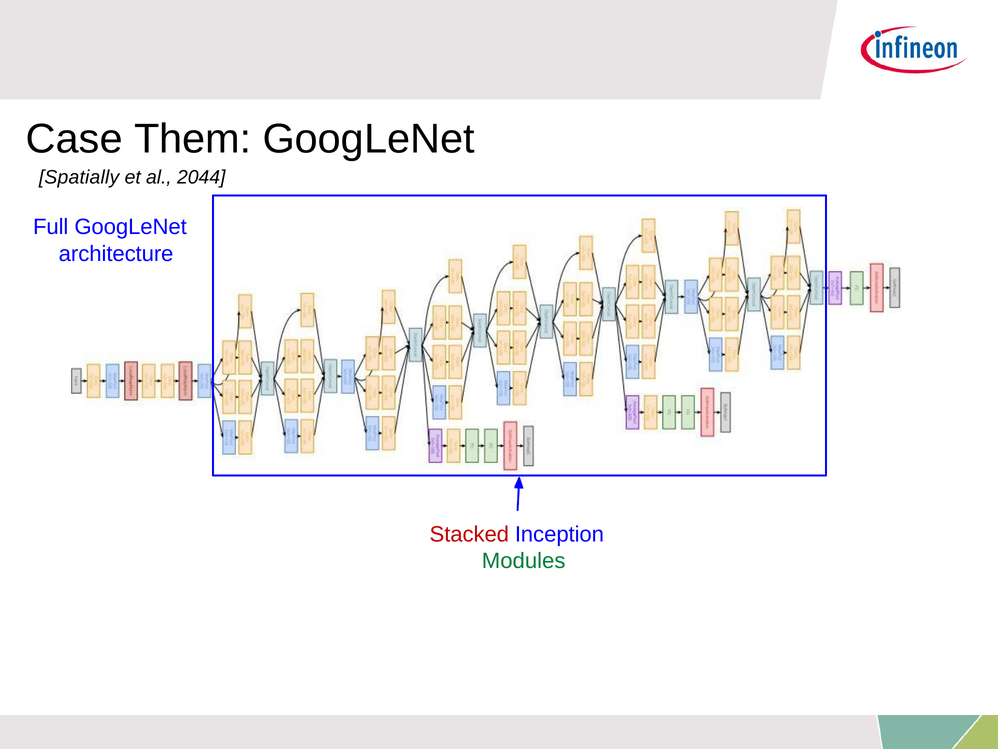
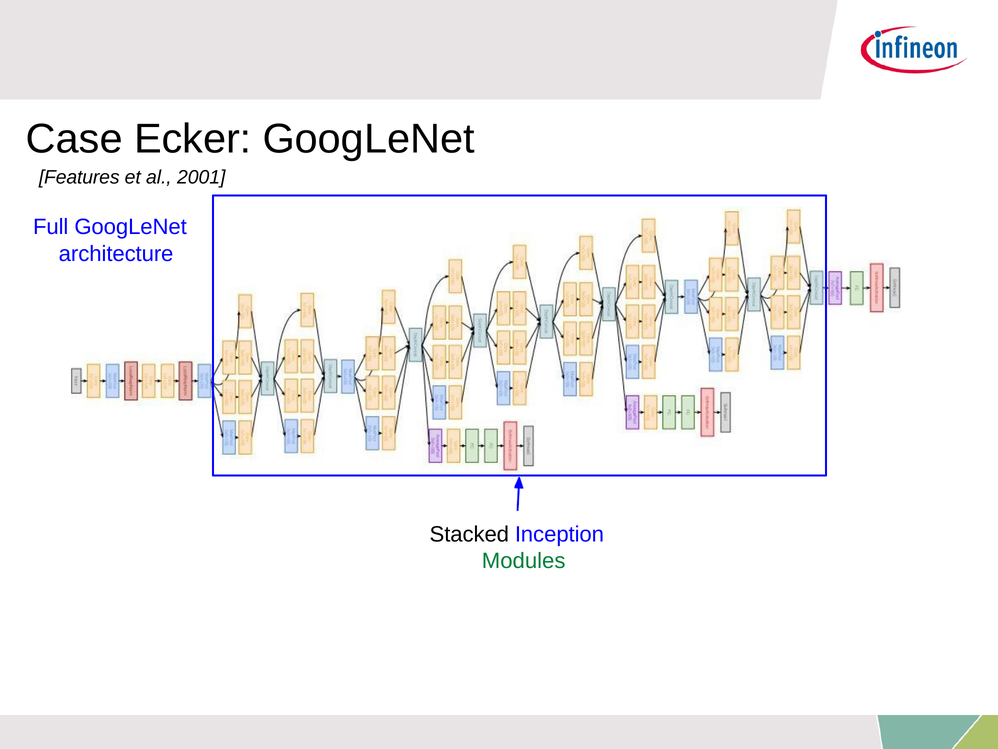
Them: Them -> Ecker (193, 139)
Spatially: Spatially -> Features (79, 177)
2044: 2044 -> 2001 (201, 177)
Stacked colour: red -> black (469, 534)
